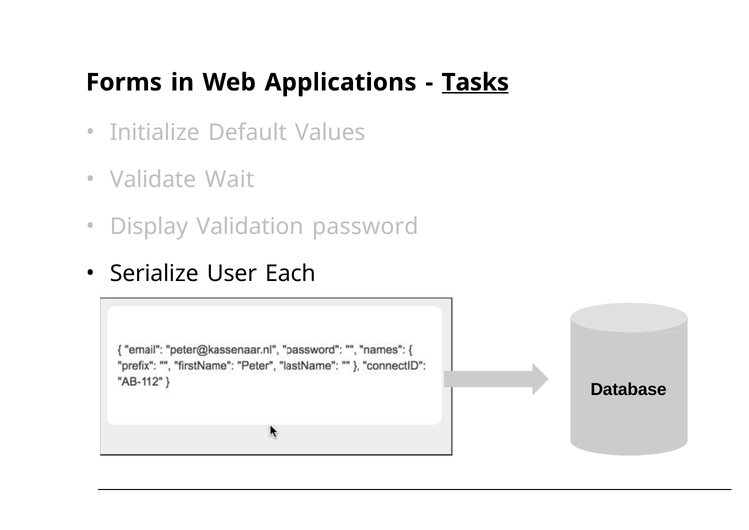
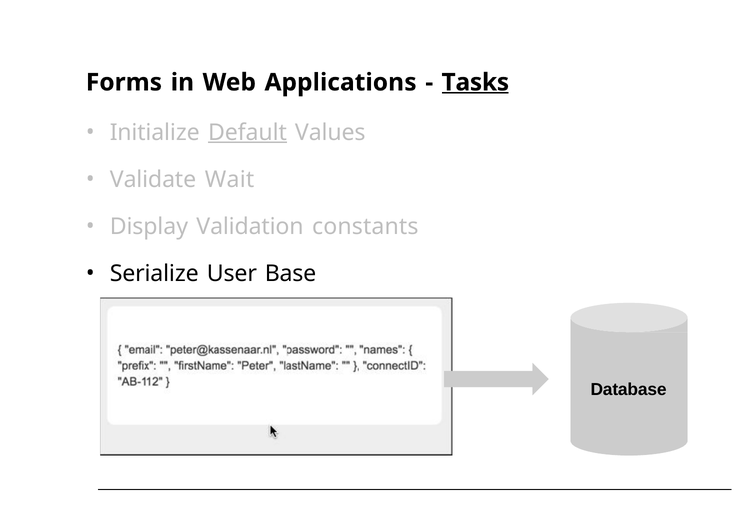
Default underline: none -> present (247, 132)
password: password -> constants (365, 226)
Each: Each -> Base (290, 273)
